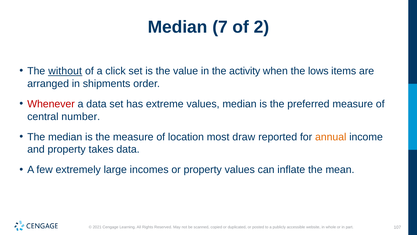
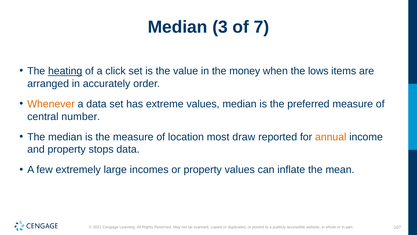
7: 7 -> 3 (220, 27)
2: 2 -> 7 (262, 27)
without: without -> heating (65, 71)
activity: activity -> money (245, 71)
shipments: shipments -> accurately (107, 83)
Whenever colour: red -> orange (51, 104)
takes: takes -> stops (101, 149)
